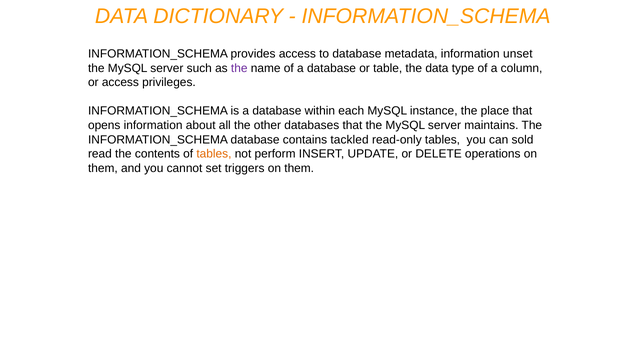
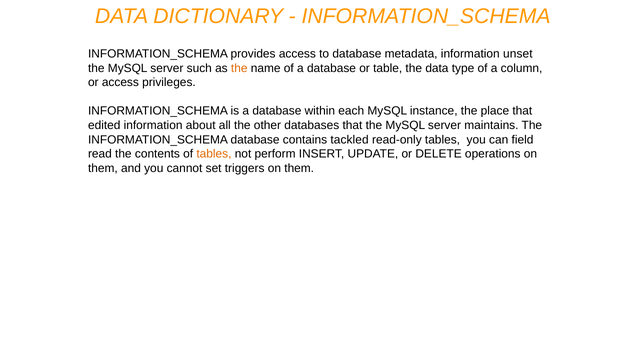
the colour: purple -> orange (239, 68)
opens: opens -> edited (104, 125)
sold: sold -> field (522, 140)
